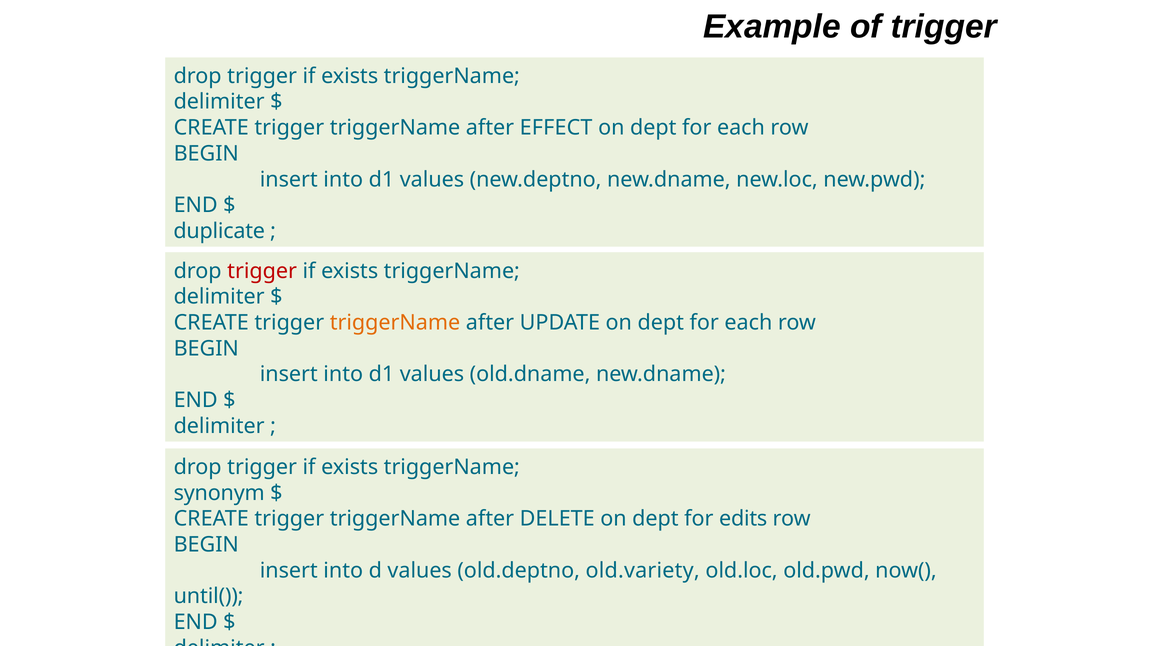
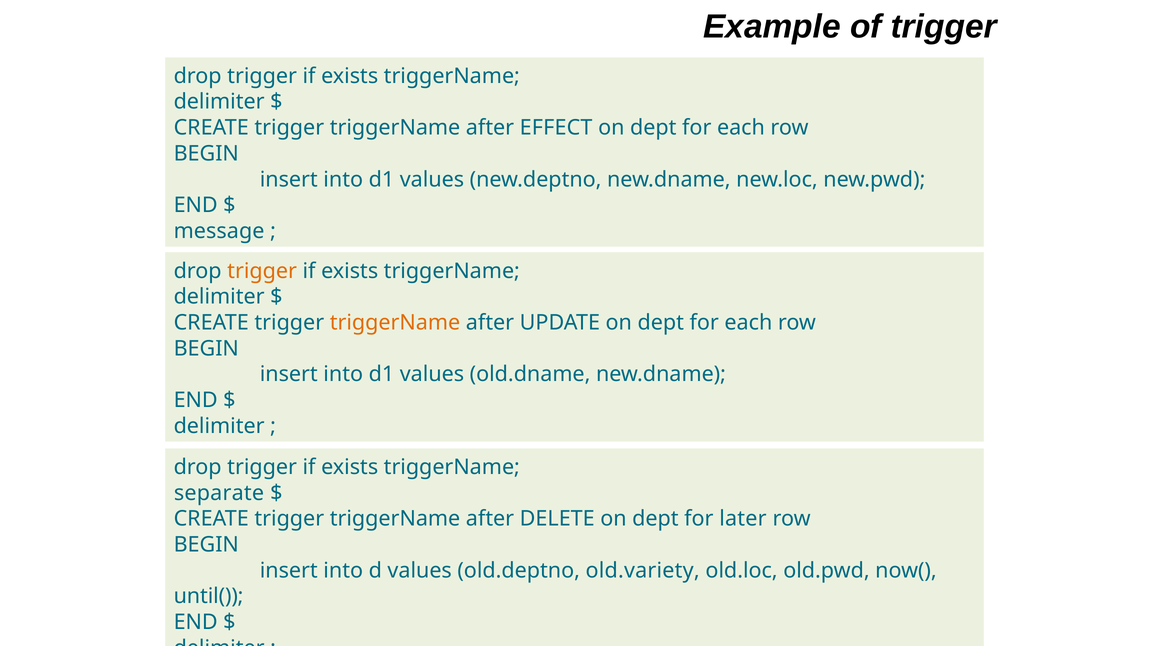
duplicate: duplicate -> message (219, 231)
trigger colour: red -> orange (262, 271)
synonym: synonym -> separate (219, 493)
edits: edits -> later (743, 519)
